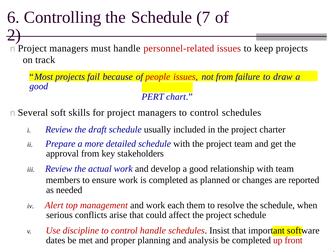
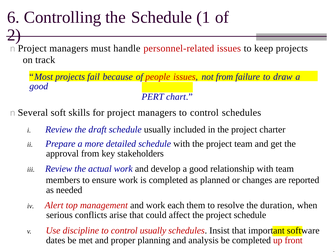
7: 7 -> 1 (203, 17)
resolve the schedule: schedule -> duration (277, 205)
control handle: handle -> usually (153, 231)
